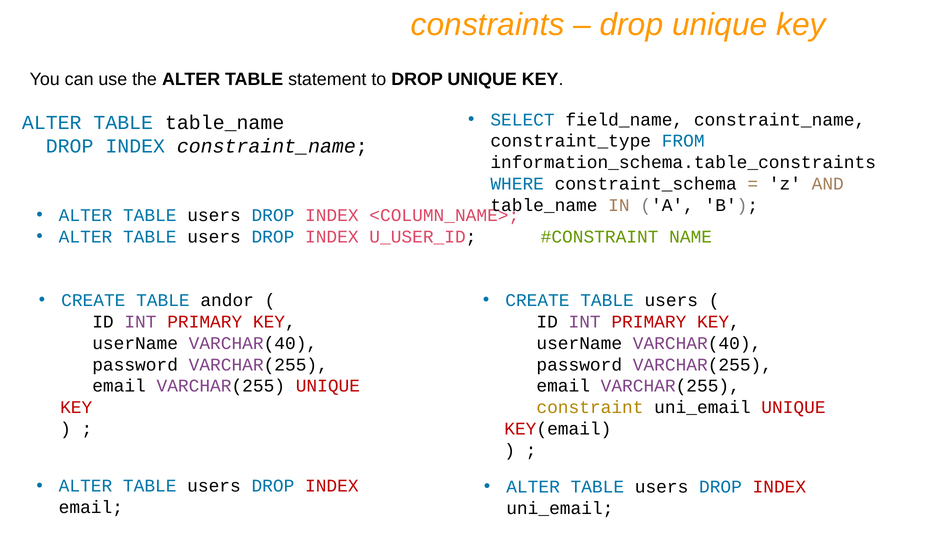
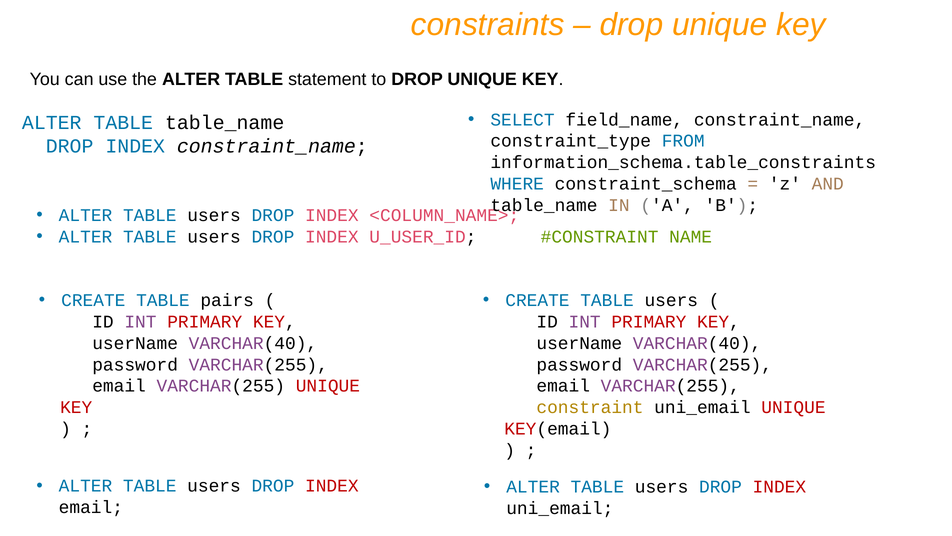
andor: andor -> pairs (227, 300)
